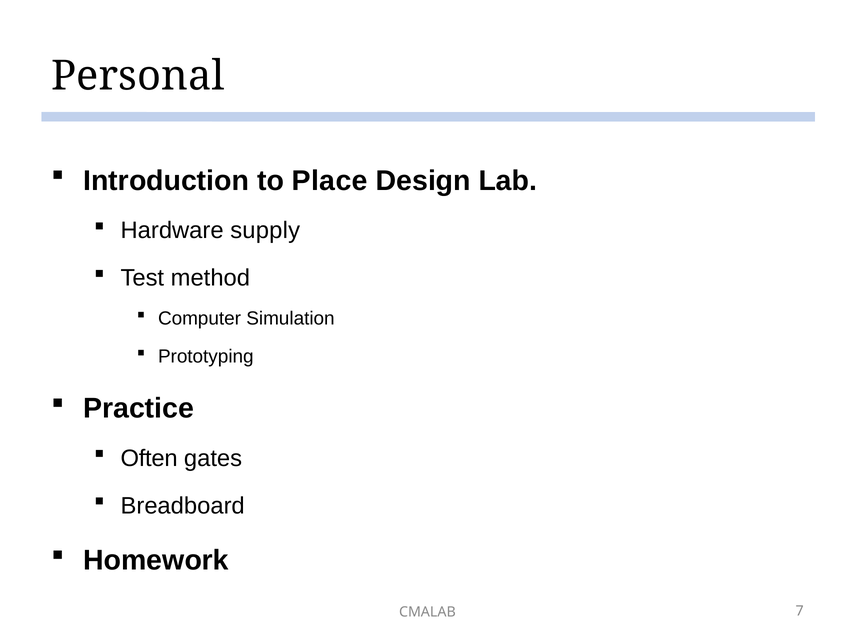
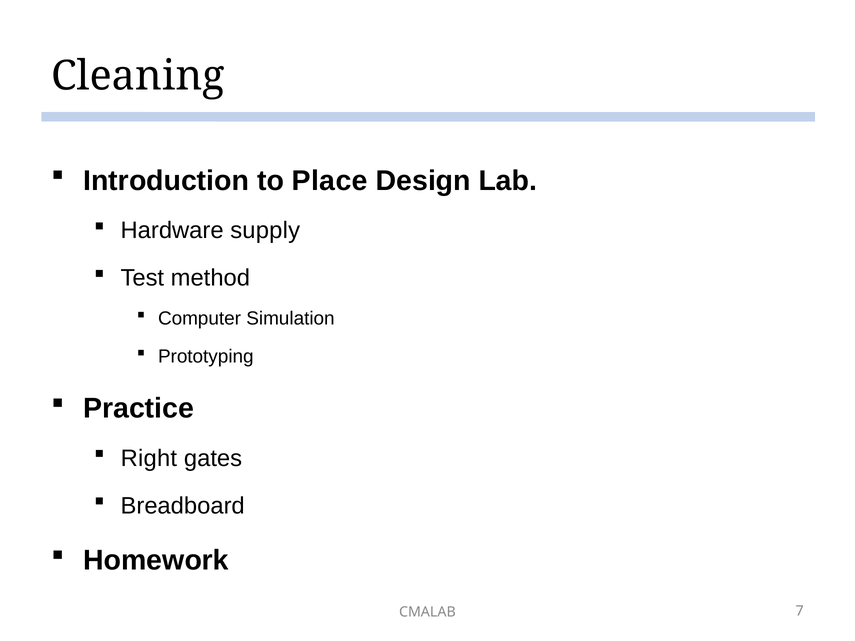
Personal: Personal -> Cleaning (138, 76)
Often: Often -> Right (149, 459)
